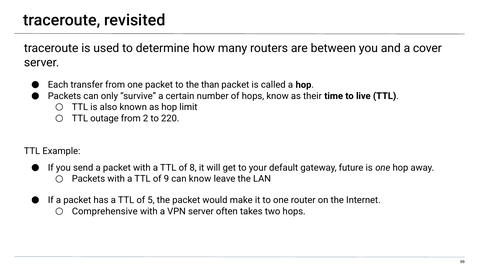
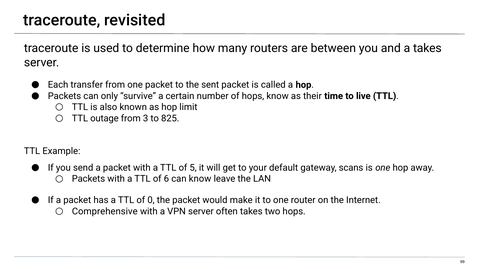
a cover: cover -> takes (427, 48)
than: than -> sent (210, 85)
2: 2 -> 3 (146, 118)
220: 220 -> 825 (170, 118)
8: 8 -> 5 (193, 168)
future: future -> scans (351, 168)
9: 9 -> 6 (166, 179)
5: 5 -> 0 (151, 200)
